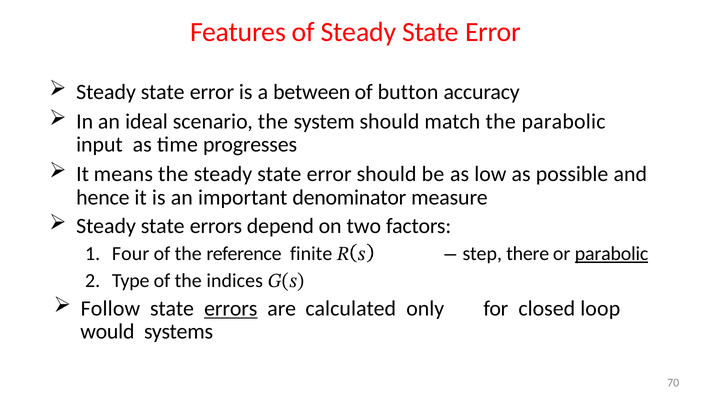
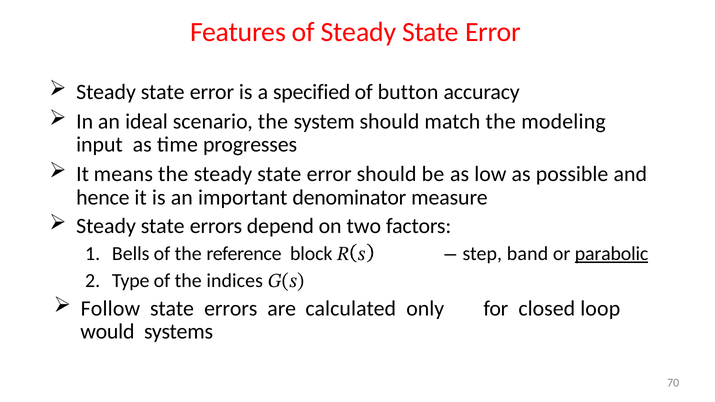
between: between -> specified (312, 92)
the parabolic: parabolic -> modeling (564, 122)
Four: Four -> Bells (131, 254)
finite: finite -> block (311, 254)
there: there -> band (528, 254)
errors underline: present -> none (231, 309)
